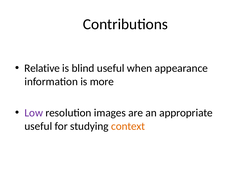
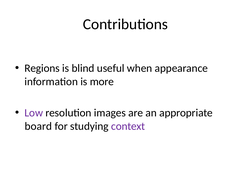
Relative: Relative -> Regions (42, 68)
useful: useful -> board (38, 126)
context colour: orange -> purple (128, 126)
